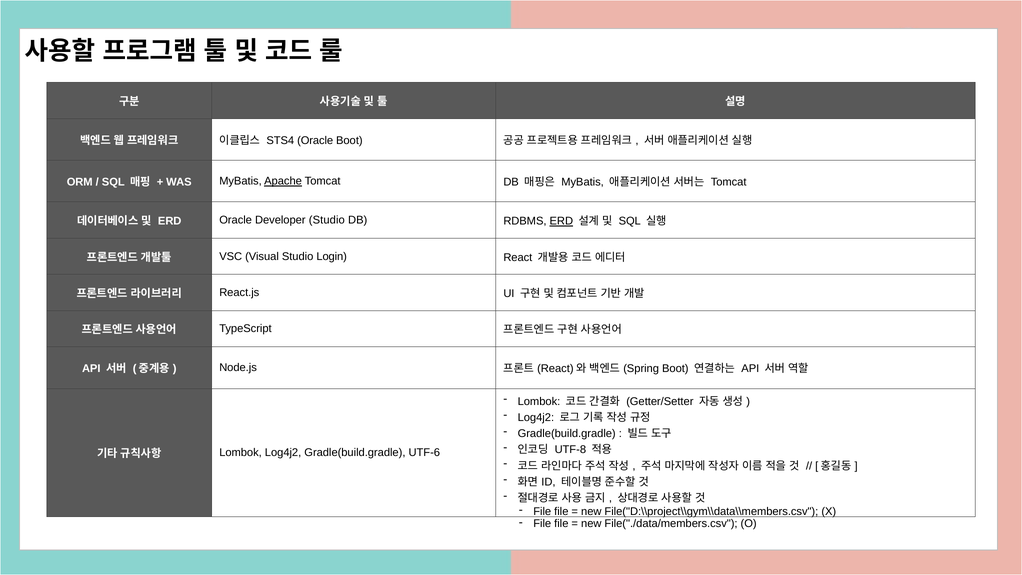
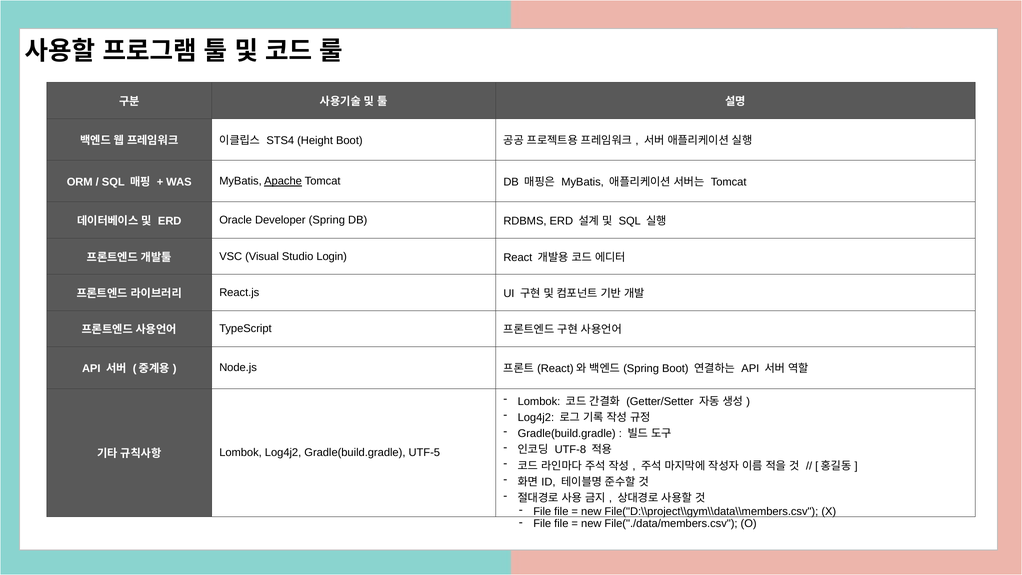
STS4 Oracle: Oracle -> Height (315, 141)
Developer Studio: Studio -> Spring (327, 220)
ERD underline: present -> none (561, 221)
UTF-6: UTF-6 -> UTF-5 (424, 453)
